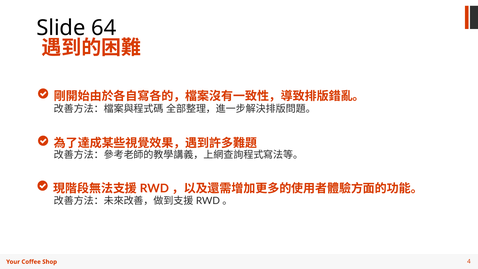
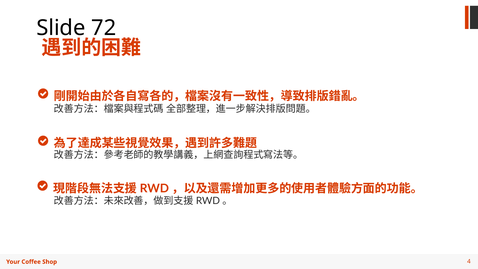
64: 64 -> 72 (104, 28)
